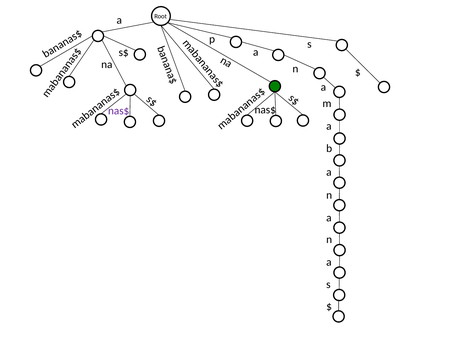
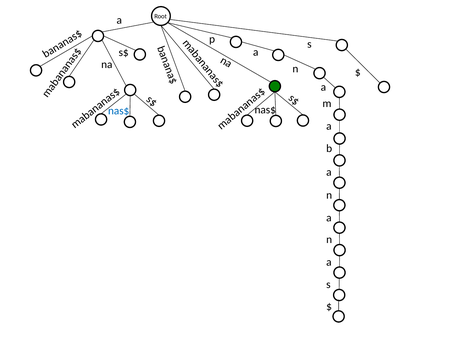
nas$ colour: purple -> blue (119, 111)
